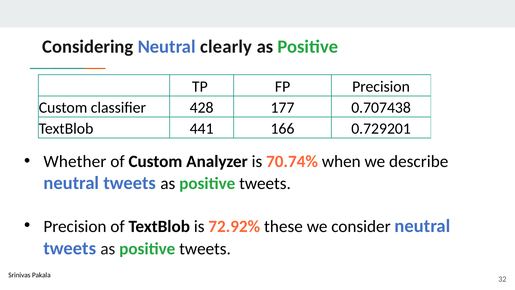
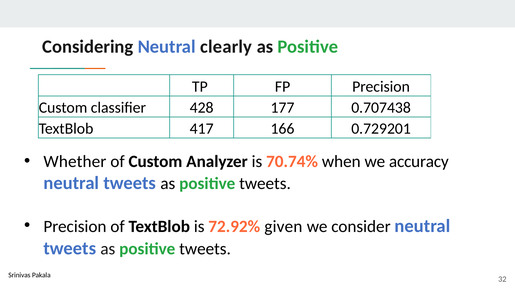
441: 441 -> 417 (202, 128)
describe: describe -> accuracy (419, 161)
these: these -> given (283, 226)
